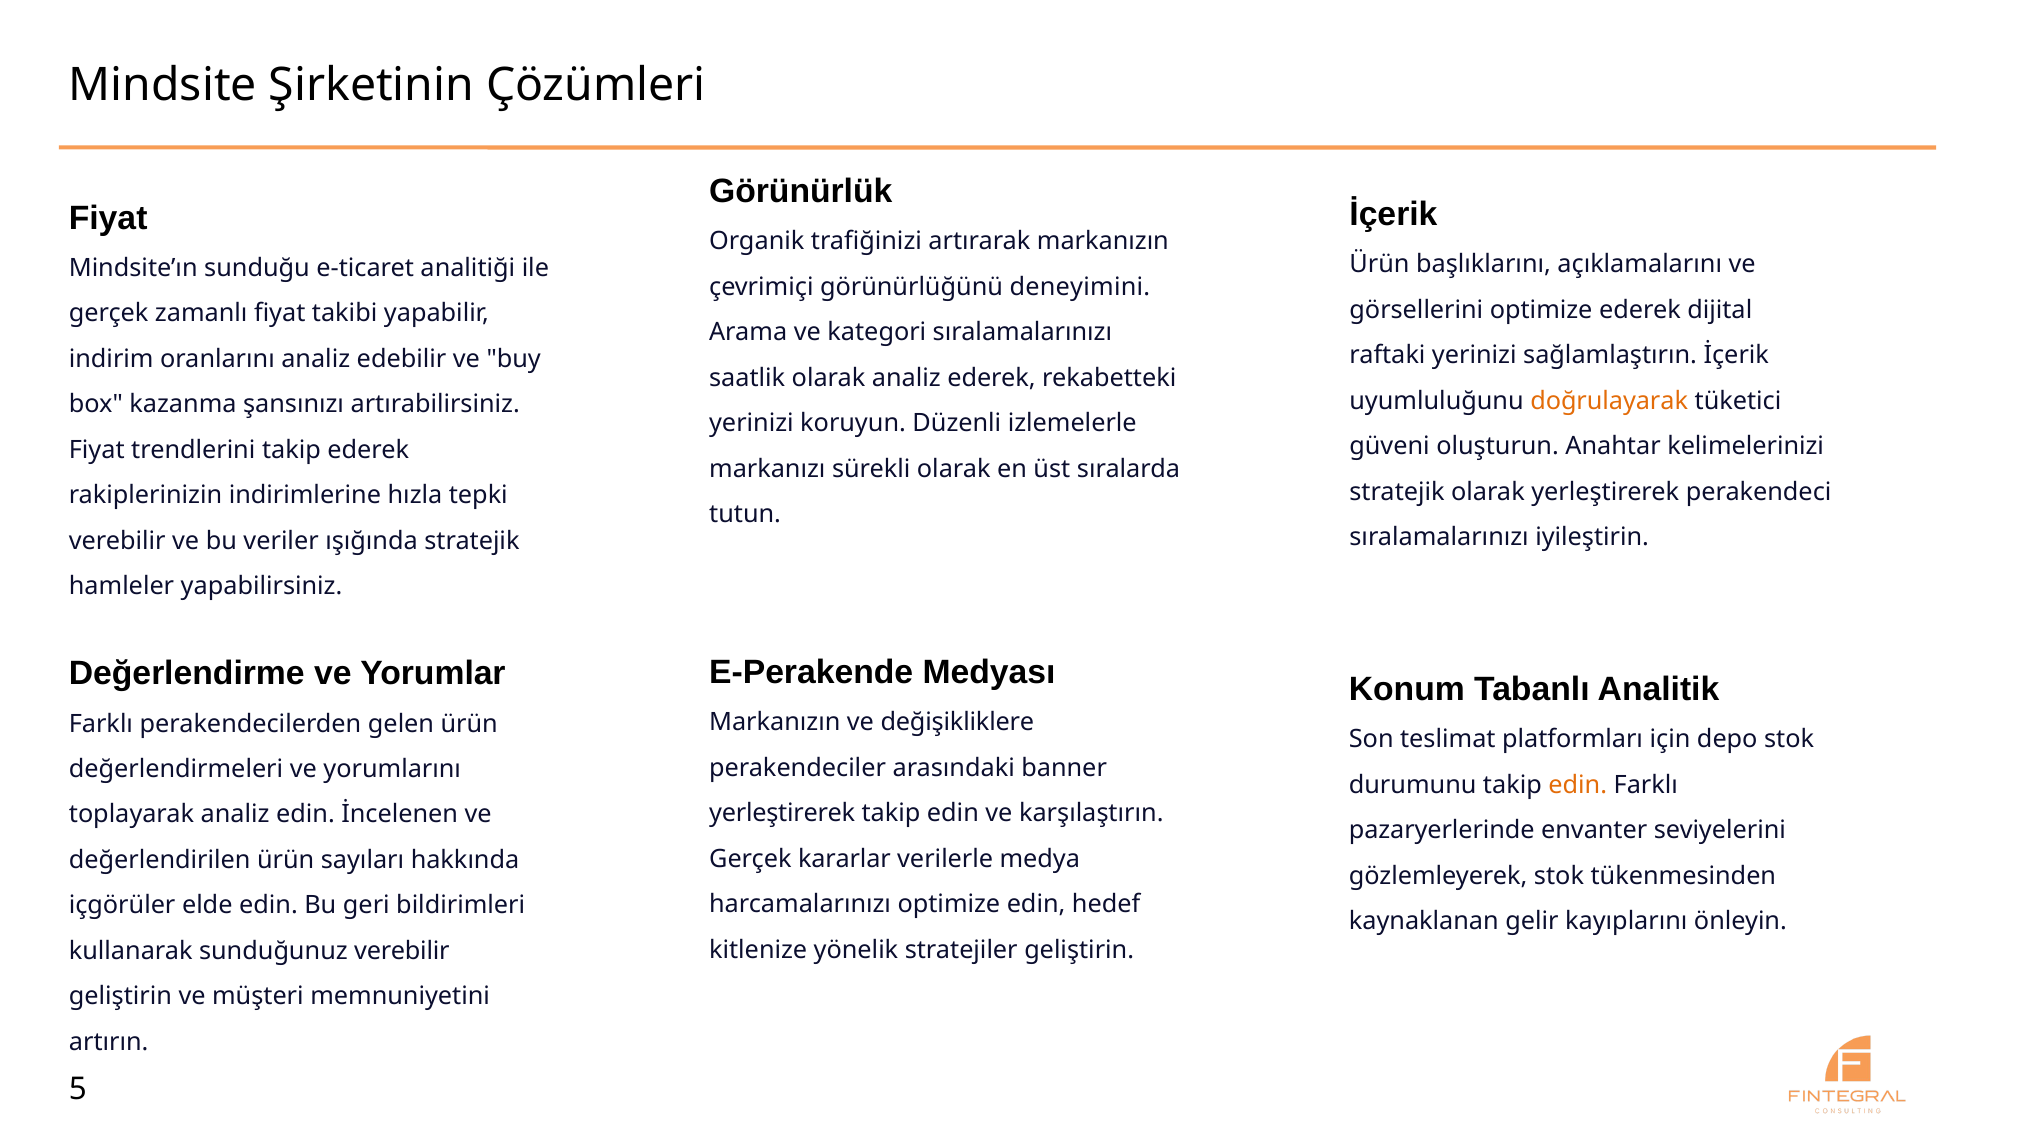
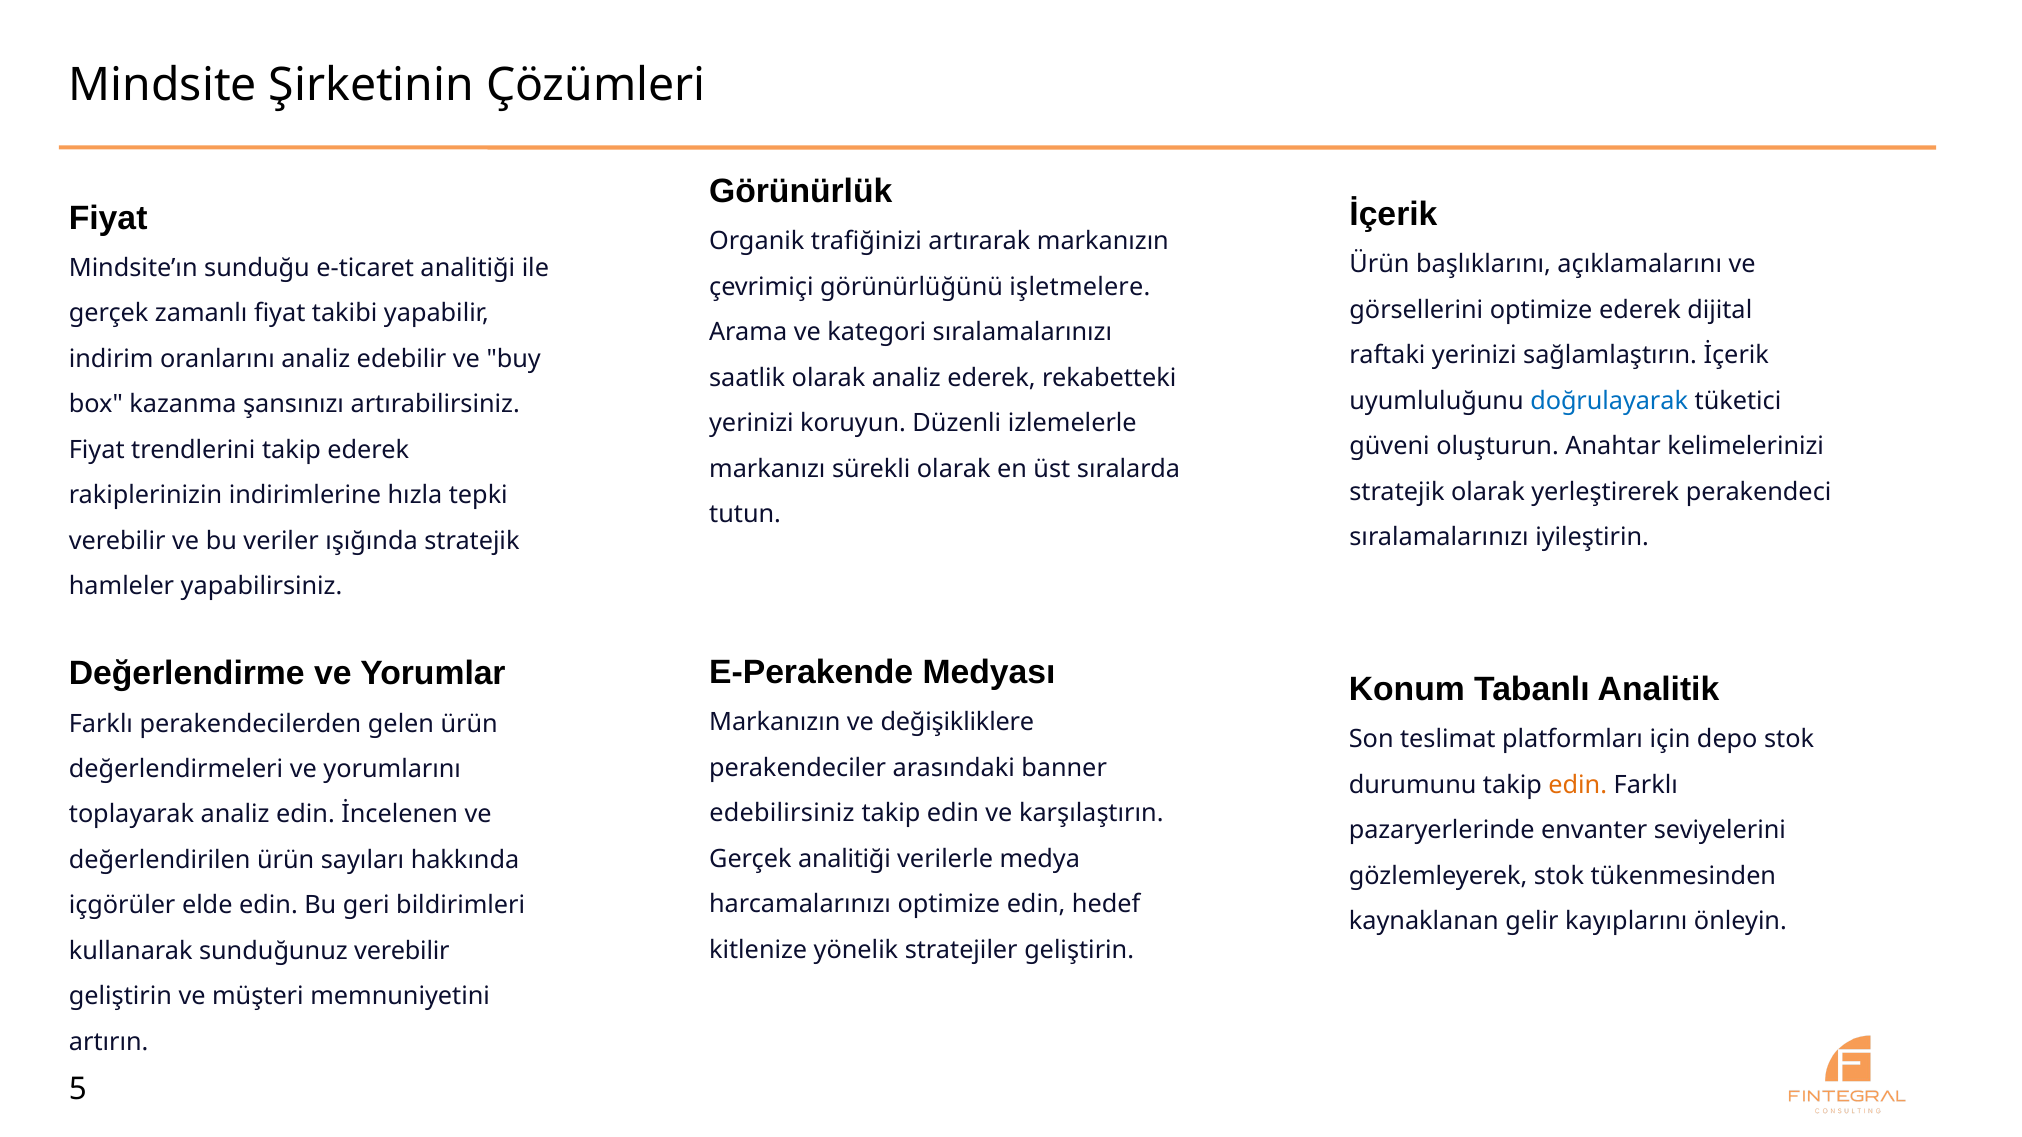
deneyimini: deneyimini -> işletmelere (1080, 287)
doğrulayarak colour: orange -> blue (1609, 401)
yerleştirerek: yerleştirerek -> edebilirsiniz (782, 814)
Gerçek kararlar: kararlar -> analitiği (844, 859)
